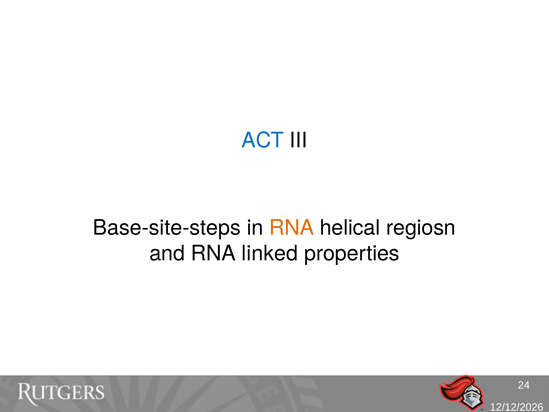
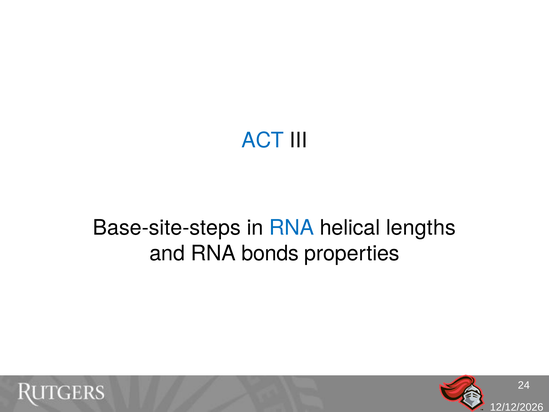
RNA colour: orange -> blue (292, 228)
regiosn: regiosn -> lengths (421, 228)
linked: linked -> bonds (270, 253)
